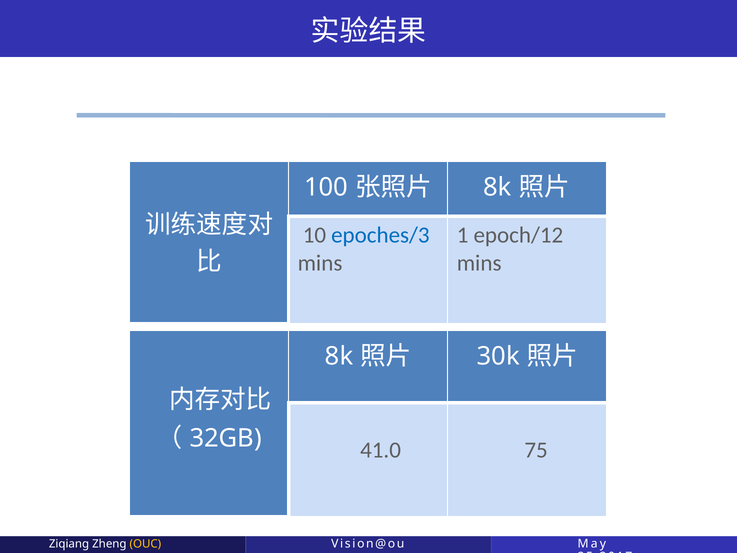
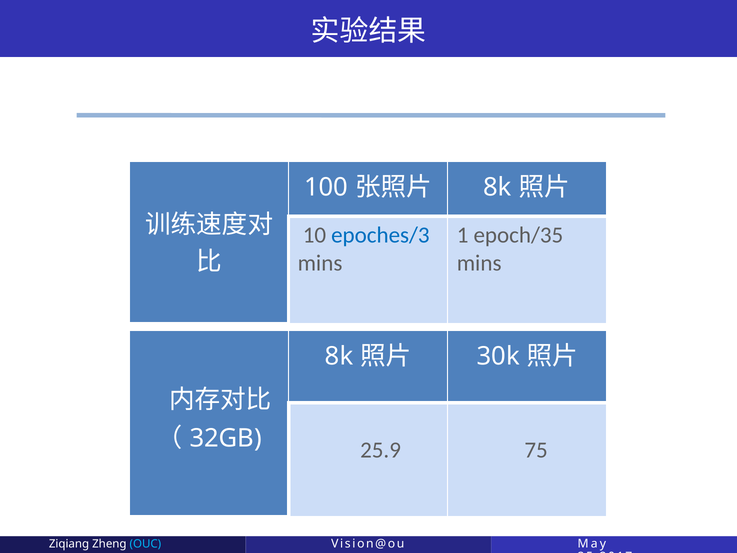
epoch/12: epoch/12 -> epoch/35 (518, 235)
41.0: 41.0 -> 25.9 (381, 450)
OUC colour: yellow -> light blue (145, 544)
